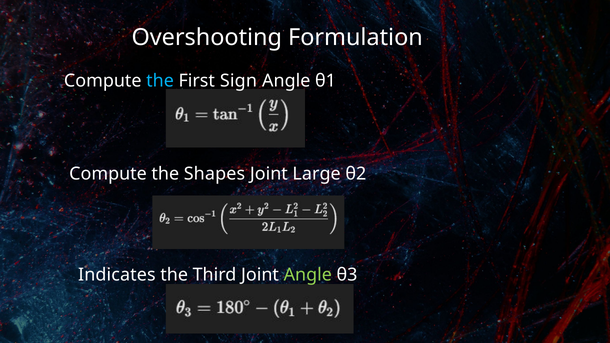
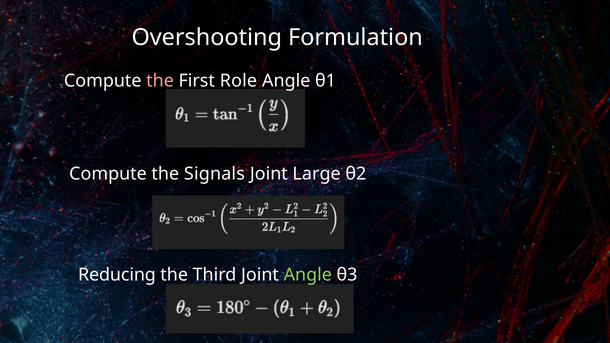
the colour: light blue -> pink (160, 81)
Sign: Sign -> Role (238, 81)
Shapes: Shapes -> Signals (214, 174)
Indicates: Indicates -> Reducing (117, 275)
